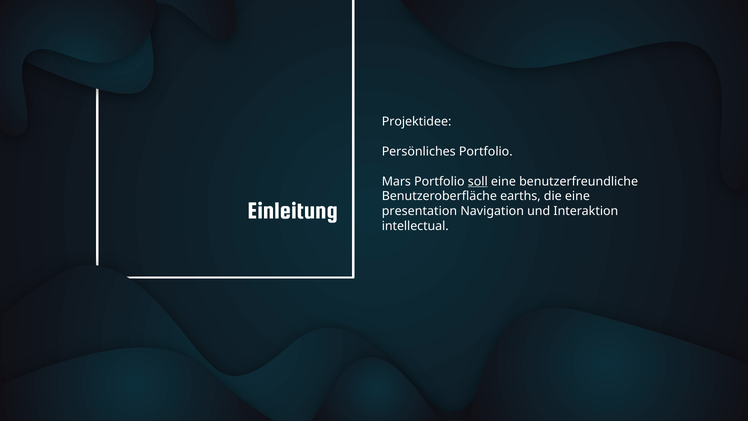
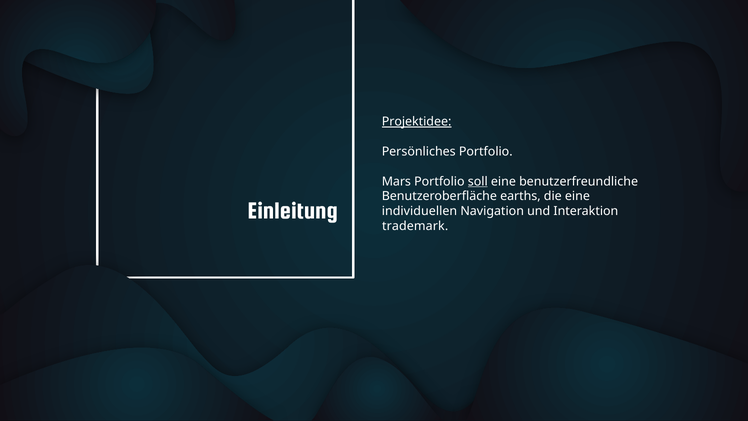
Projektidee underline: none -> present (417, 121)
presentation: presentation -> individuellen (419, 211)
intellectual: intellectual -> trademark (415, 226)
